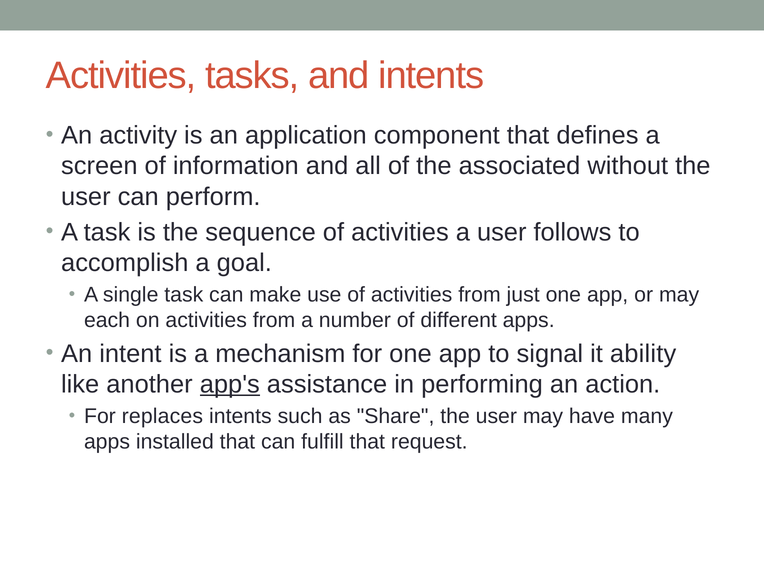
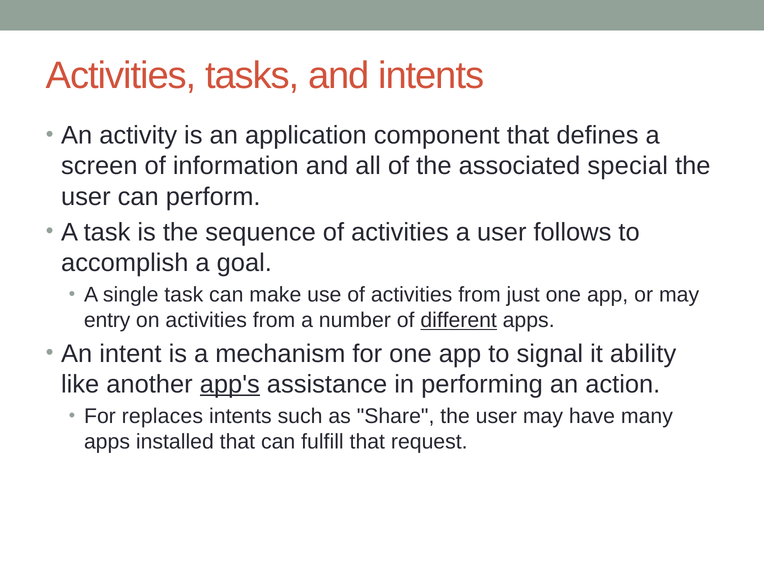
without: without -> special (628, 166)
each: each -> entry (107, 320)
different underline: none -> present (459, 320)
